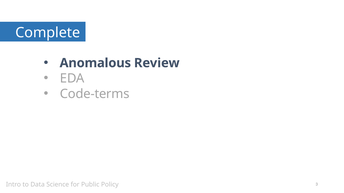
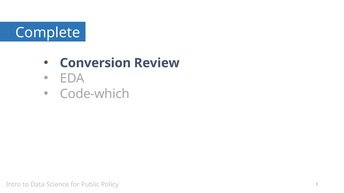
Anomalous: Anomalous -> Conversion (95, 63)
Code-terms: Code-terms -> Code-which (95, 94)
